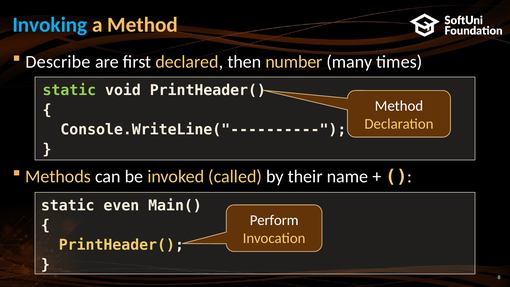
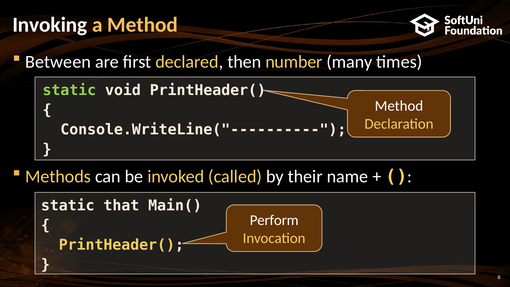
Invoking colour: light blue -> white (50, 25)
Describe: Describe -> Between (58, 62)
even: even -> that (121, 206)
